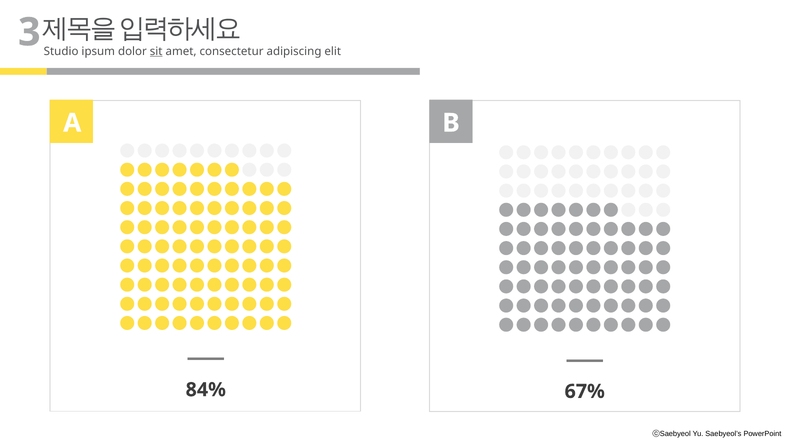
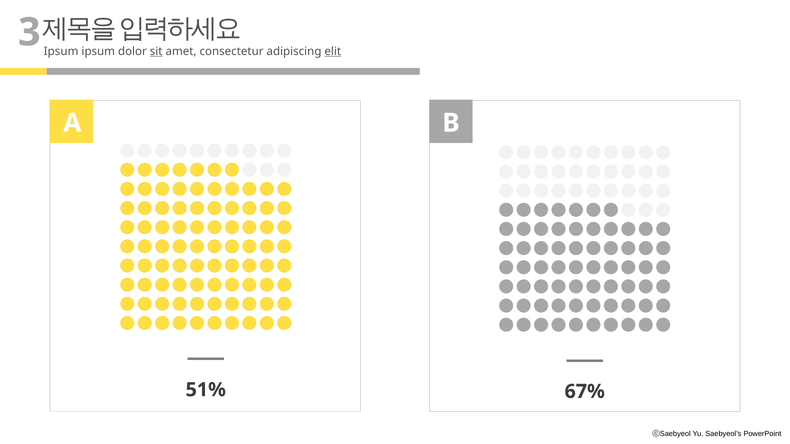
Studio: Studio -> Ipsum (61, 51)
elit underline: none -> present (333, 51)
84%: 84% -> 51% (206, 390)
